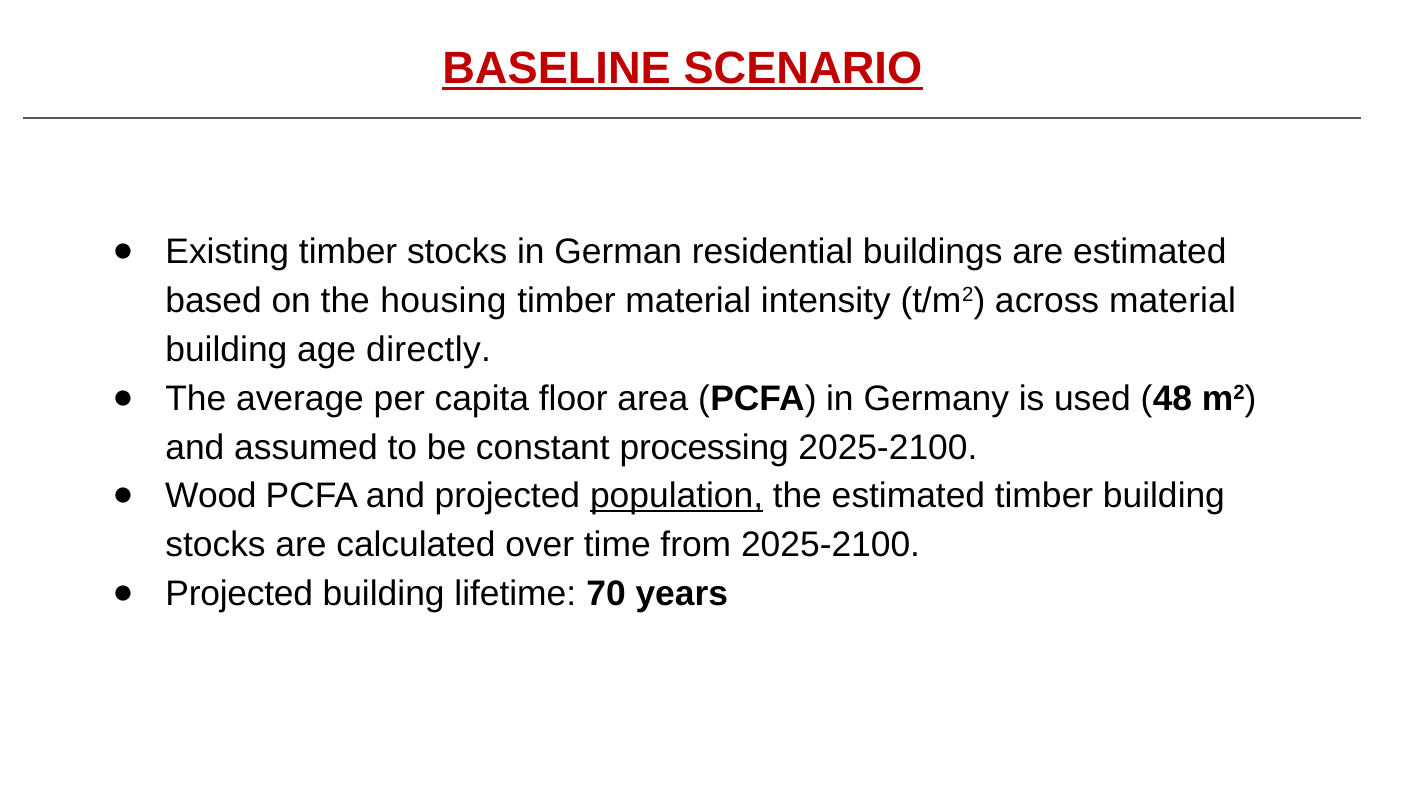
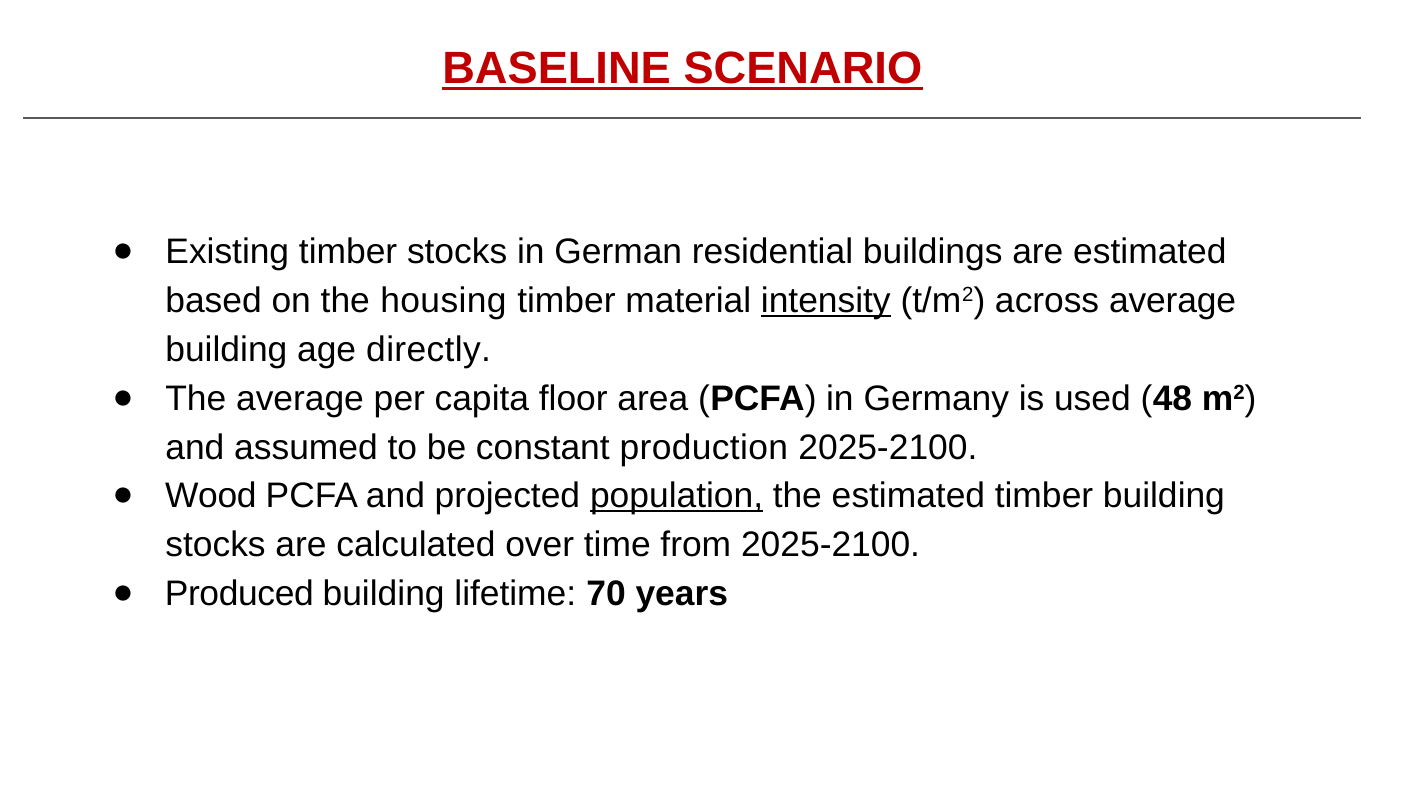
intensity underline: none -> present (826, 301)
across material: material -> average (1173, 301)
processing: processing -> production (704, 447)
Projected: Projected -> Produced (239, 594)
